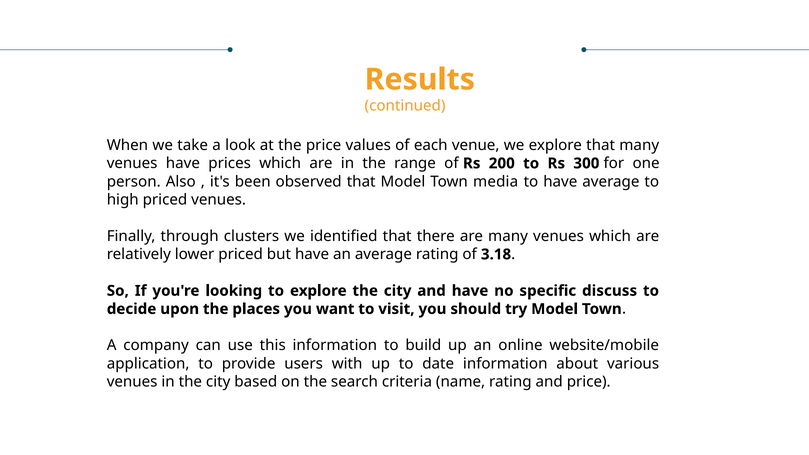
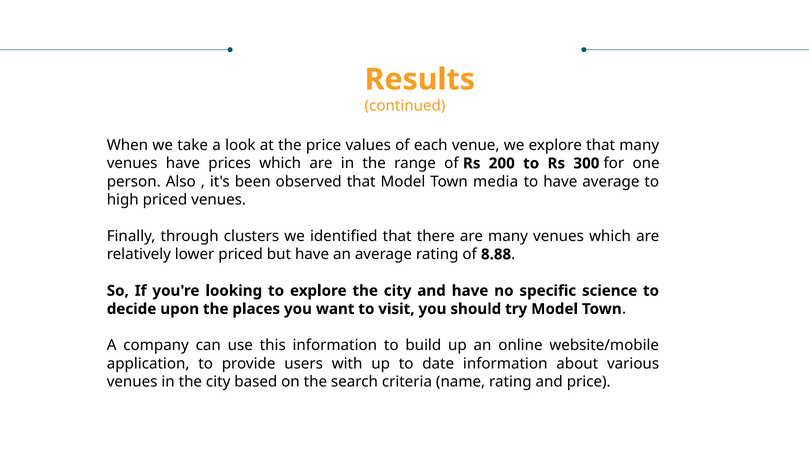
3.18: 3.18 -> 8.88 (496, 254)
discuss: discuss -> science (610, 291)
